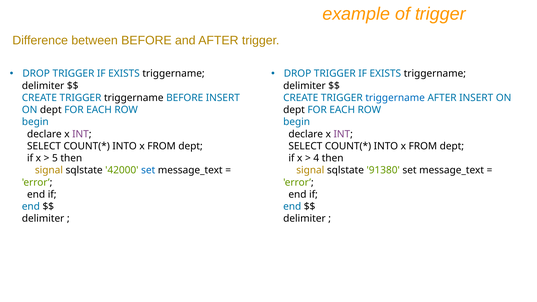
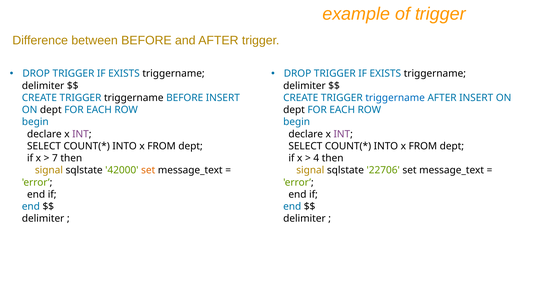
5: 5 -> 7 (55, 158)
set colour: blue -> orange (148, 170)
91380: 91380 -> 22706 (383, 170)
